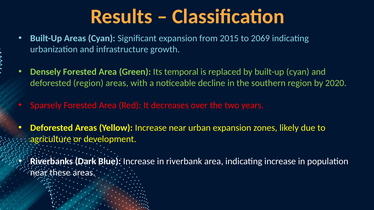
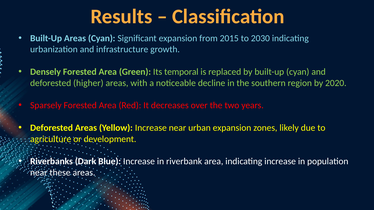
2069: 2069 -> 2030 (260, 38)
deforested region: region -> higher (88, 83)
